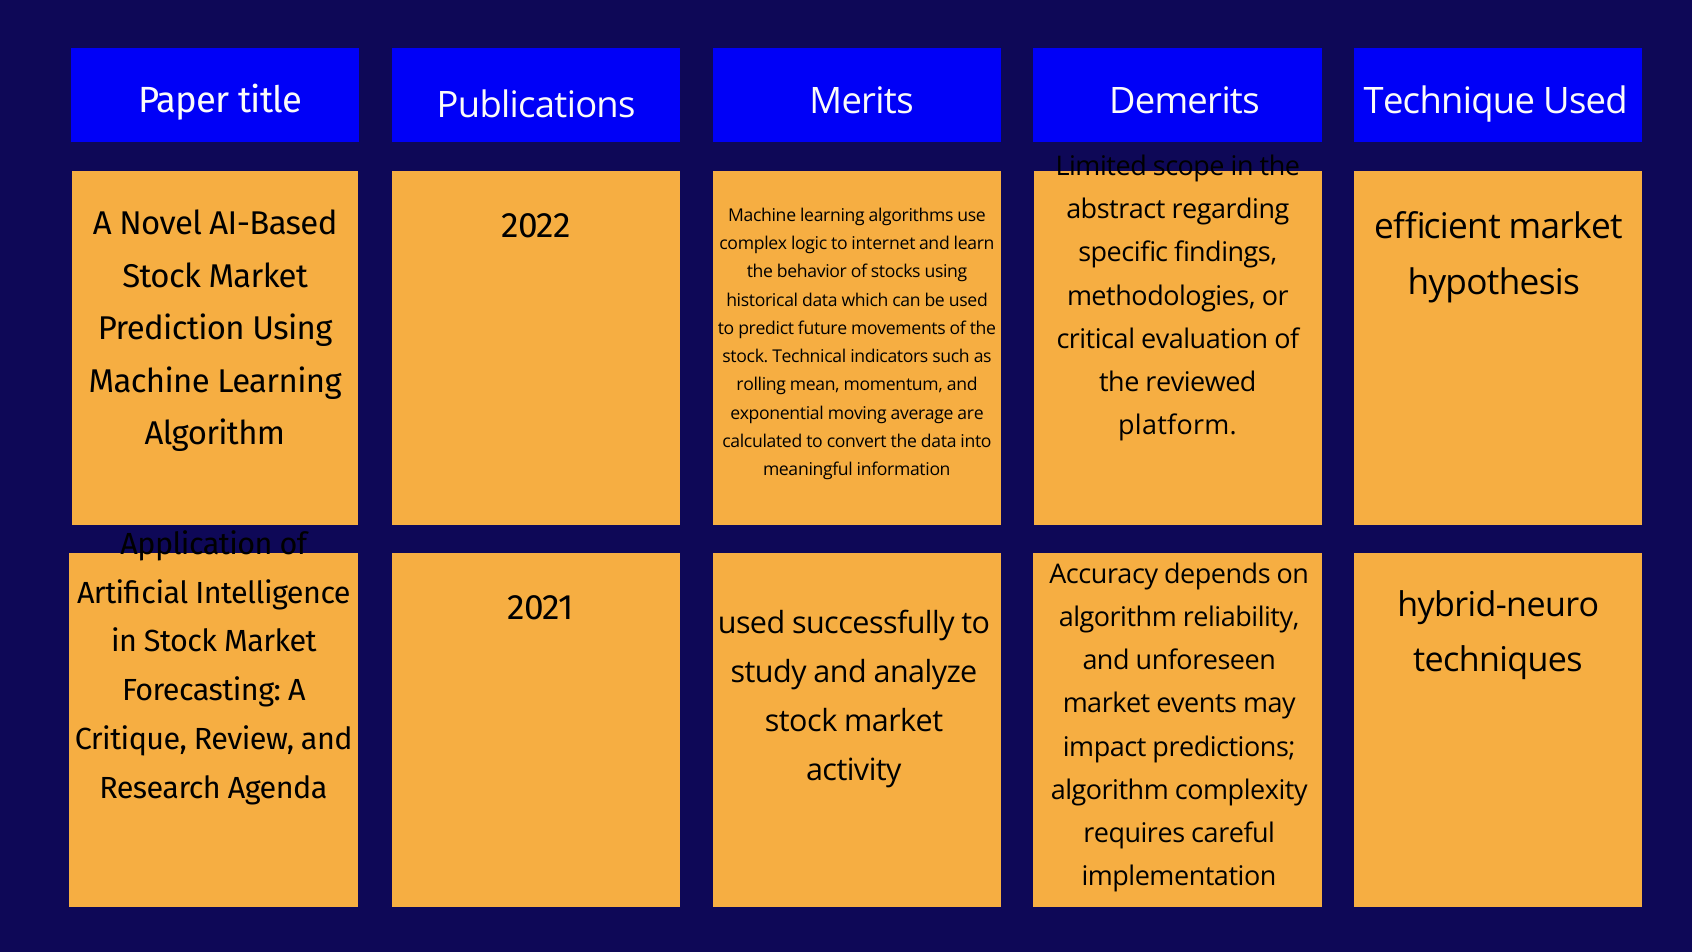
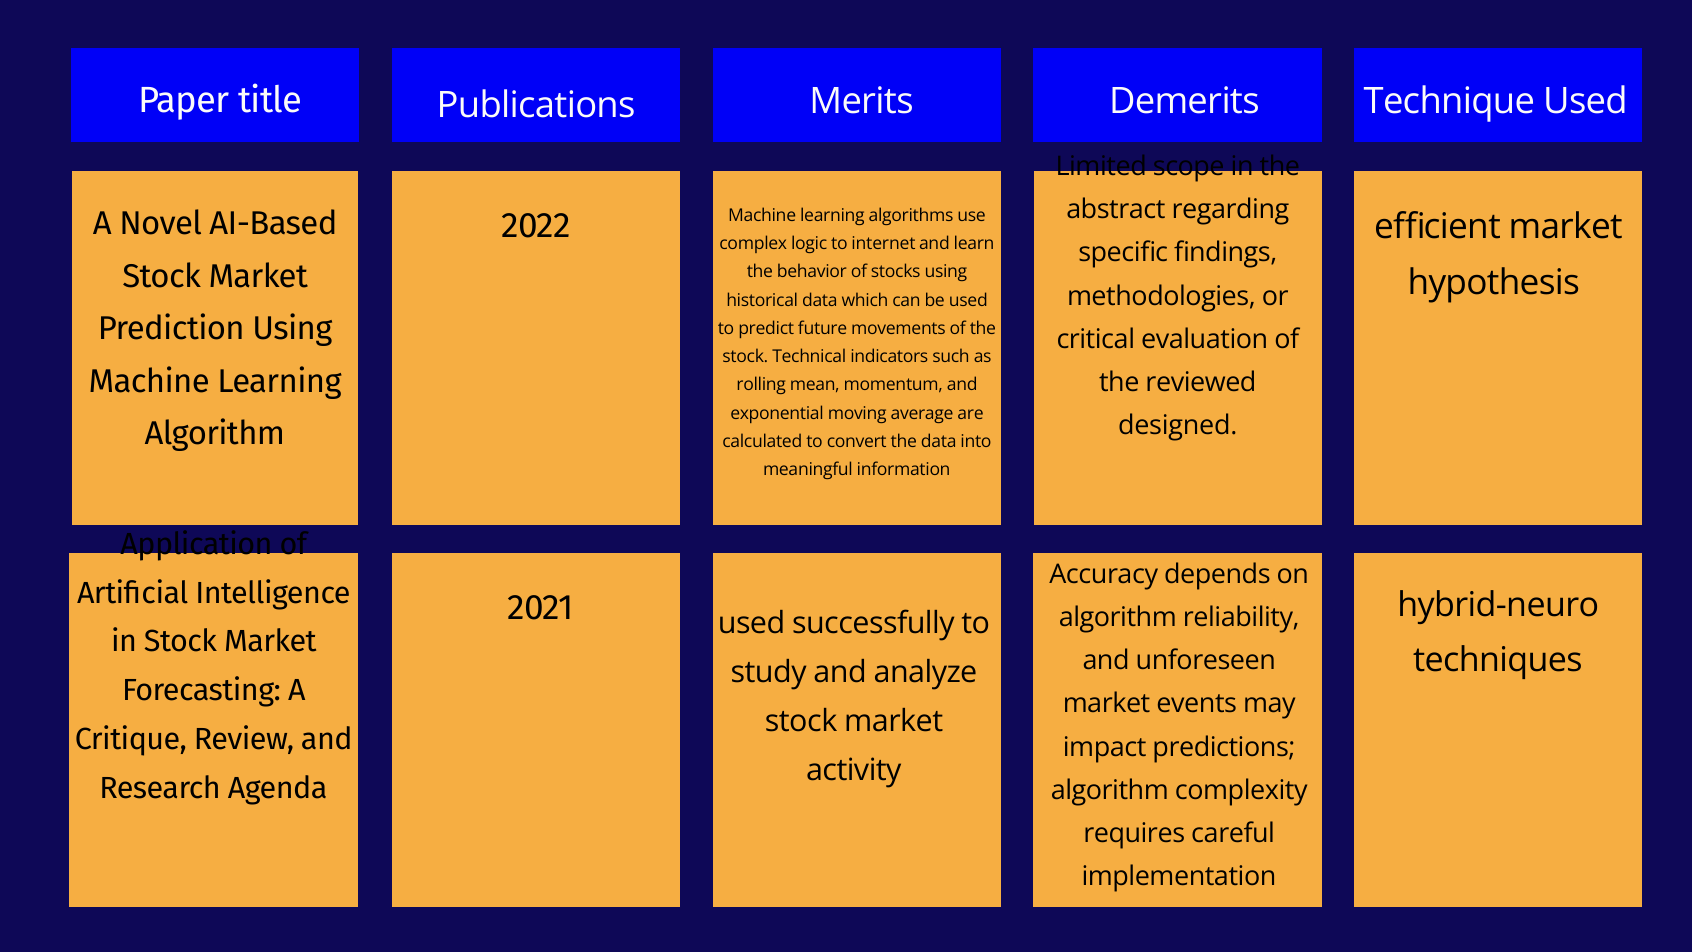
platform: platform -> designed (1178, 426)
